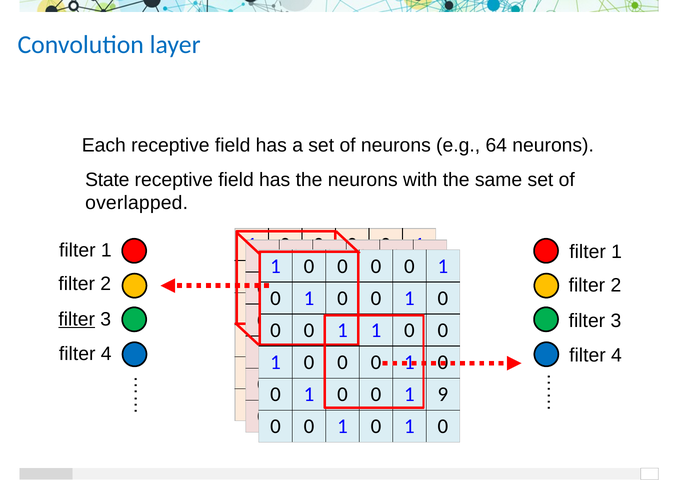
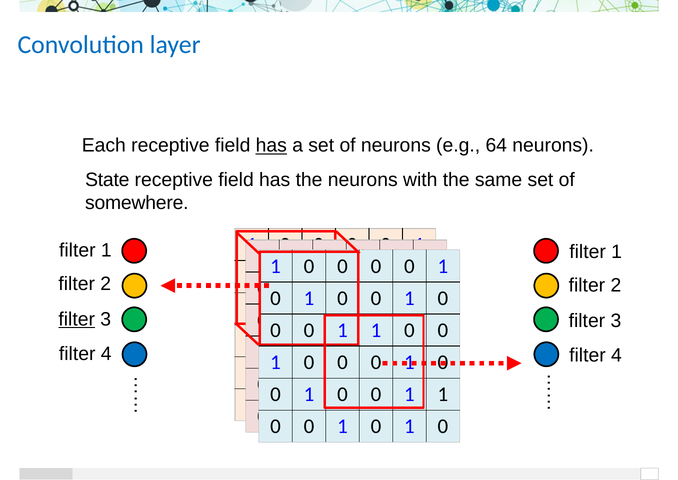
has underline: none -> present (271, 145)
overlapped: overlapped -> somewhere (137, 203)
9: 9 -> 1 (443, 394)
